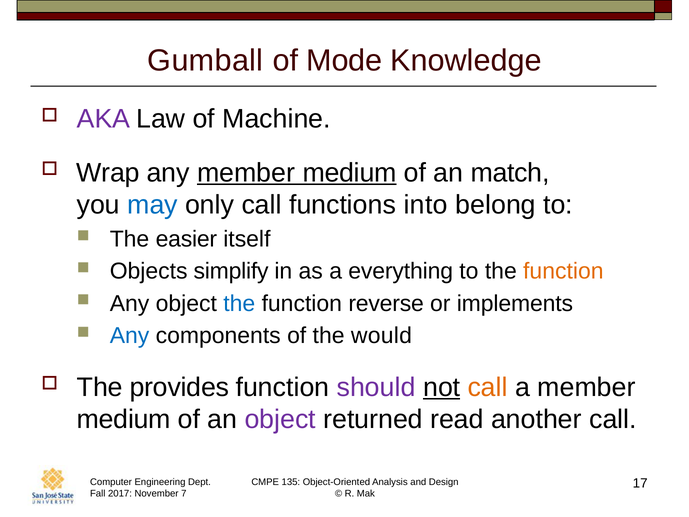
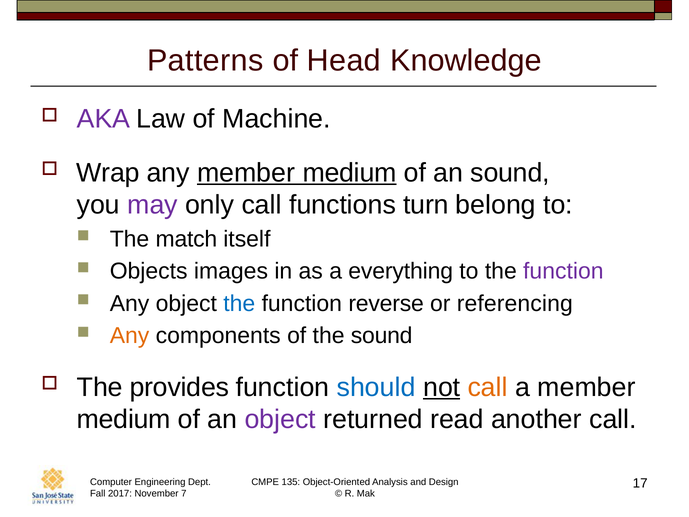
Gumball: Gumball -> Patterns (205, 61)
Mode: Mode -> Head (344, 61)
an match: match -> sound (510, 173)
may colour: blue -> purple (153, 205)
into: into -> turn (426, 205)
easier: easier -> match (186, 239)
simplify: simplify -> images (231, 271)
function colour: orange -> purple (563, 271)
implements: implements -> referencing (515, 303)
Any colour: blue -> orange (130, 335)
the would: would -> sound (382, 335)
should colour: purple -> blue (376, 387)
